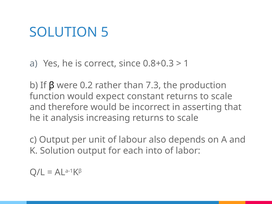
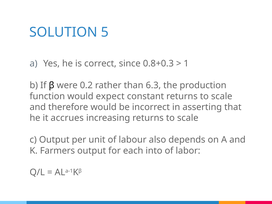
7.3: 7.3 -> 6.3 (153, 85)
analysis: analysis -> accrues (67, 118)
K Solution: Solution -> Farmers (57, 151)
